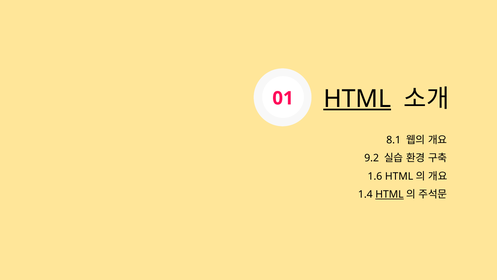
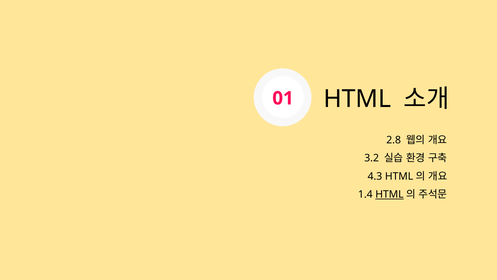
HTML underline: present -> none (357, 99)
8.1: 8.1 -> 2.8 (394, 140)
9.2: 9.2 -> 3.2 (372, 158)
1.6: 1.6 -> 4.3 (375, 176)
